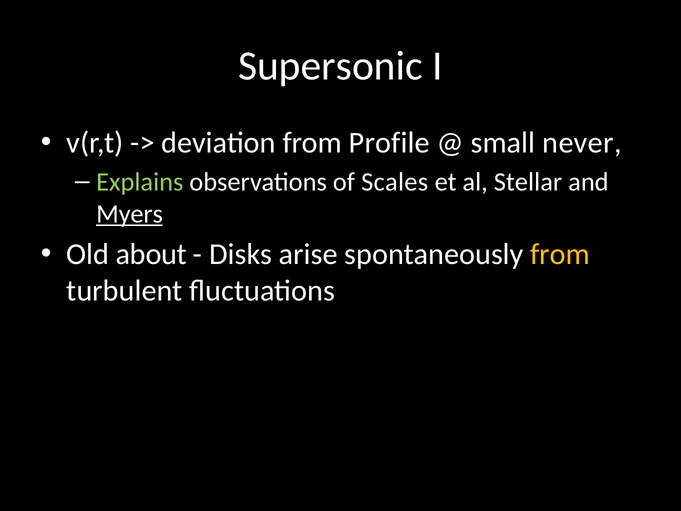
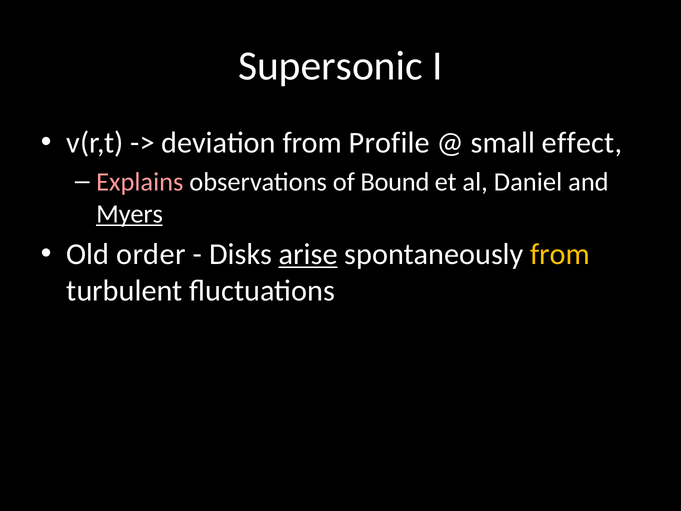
never: never -> effect (582, 143)
Explains colour: light green -> pink (140, 182)
Scales: Scales -> Bound (395, 182)
Stellar: Stellar -> Daniel (528, 182)
about: about -> order (151, 254)
arise underline: none -> present (308, 254)
